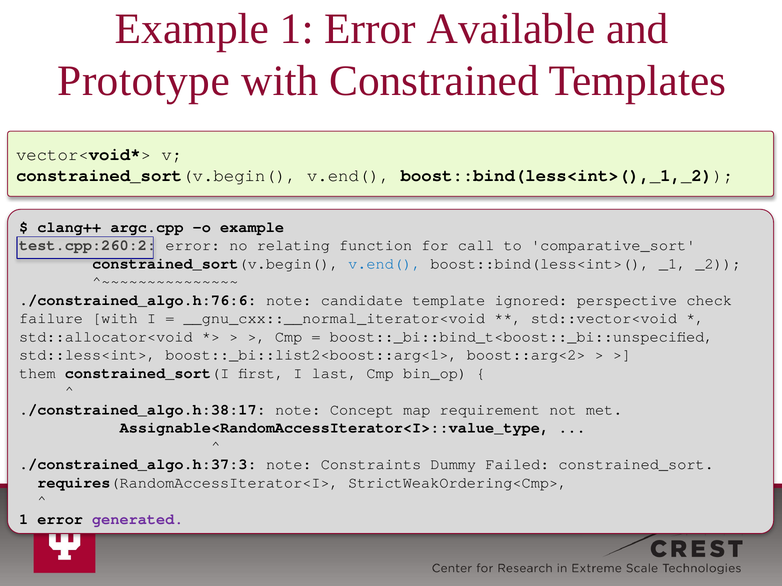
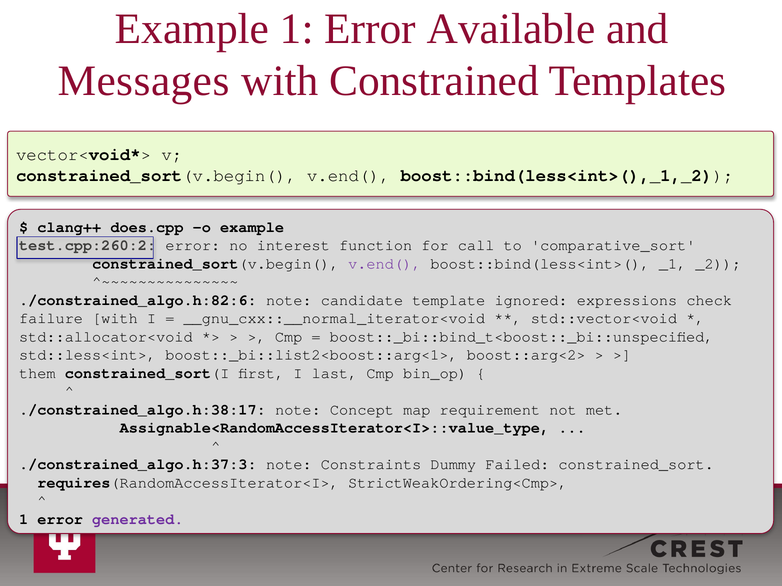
Prototype: Prototype -> Messages (144, 81)
argc.cpp: argc.cpp -> does.cpp (147, 227)
relating: relating -> interest (293, 246)
v.end( colour: blue -> purple (385, 264)
./constrained_algo.h:76:6: ./constrained_algo.h:76:6 -> ./constrained_algo.h:82:6 (138, 300)
perspective: perspective -> expressions (627, 300)
